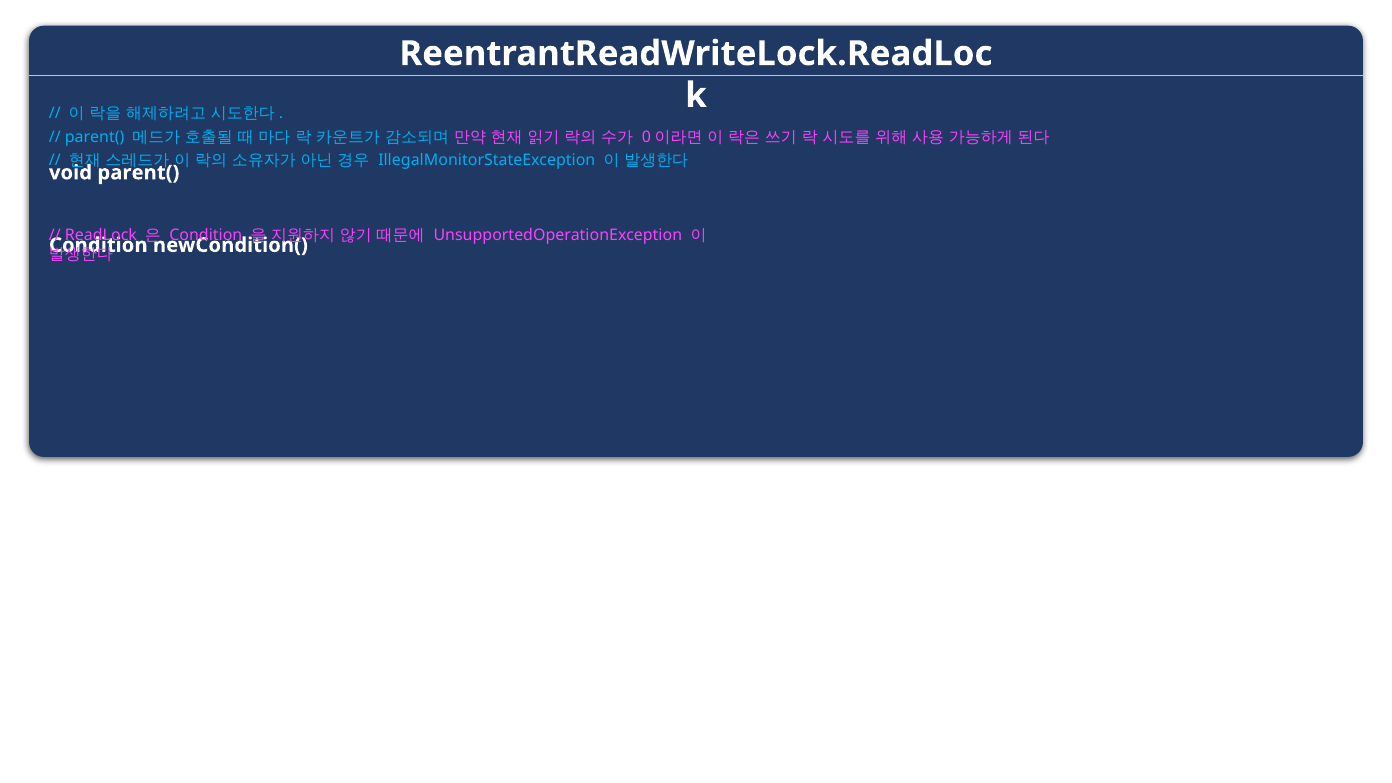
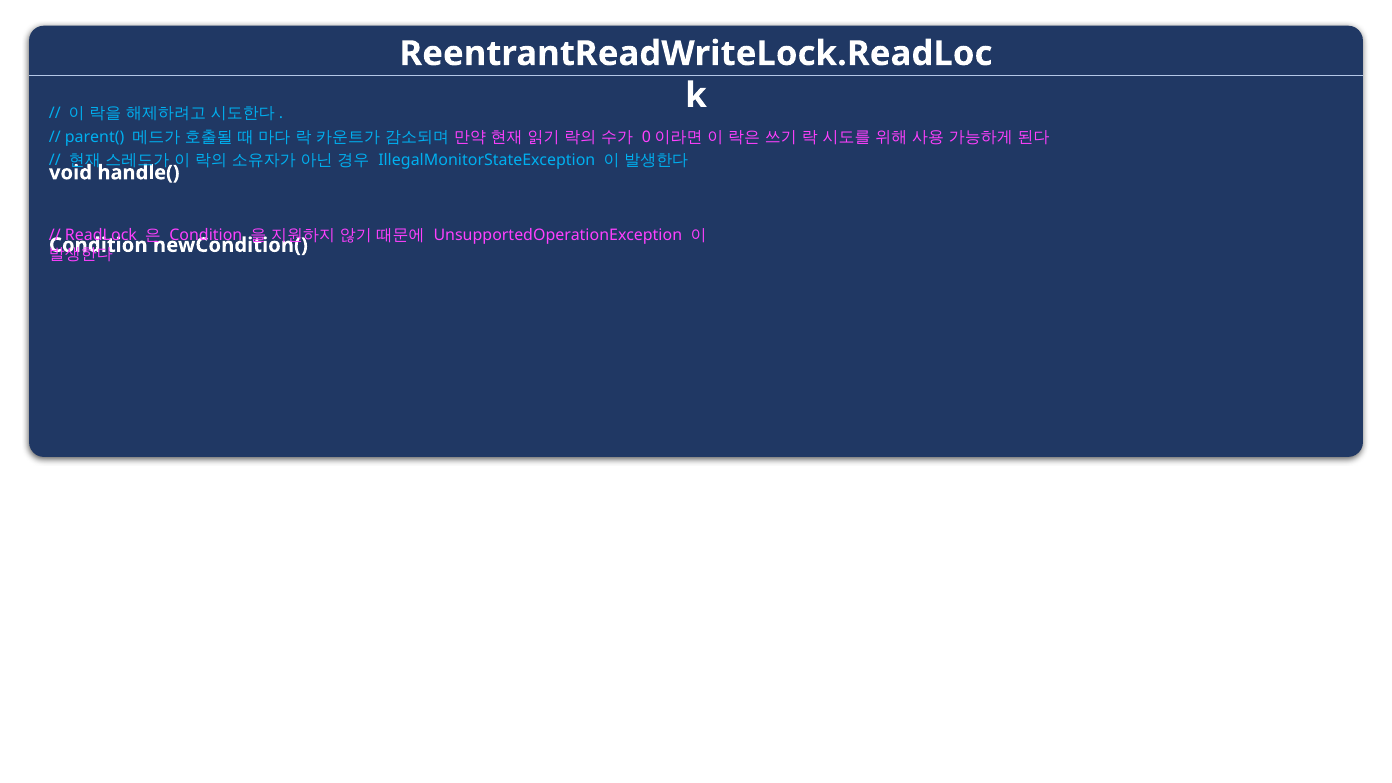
void parent(: parent( -> handle( (139, 173)
